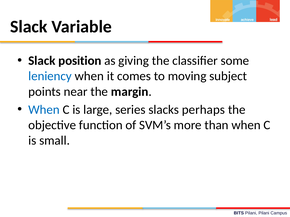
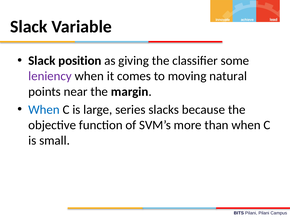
leniency colour: blue -> purple (50, 76)
subject: subject -> natural (228, 76)
perhaps: perhaps -> because (203, 110)
